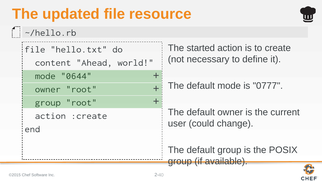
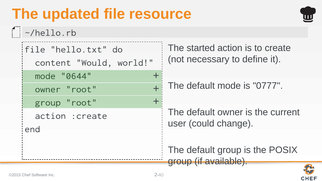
Ahead: Ahead -> Would (94, 63)
